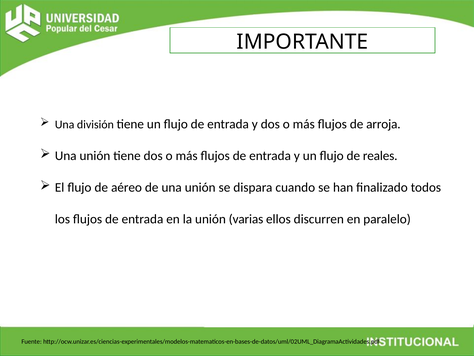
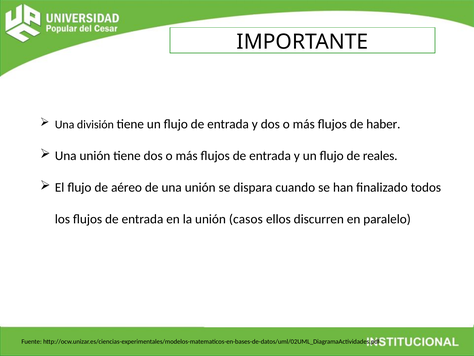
arroja: arroja -> haber (383, 124)
varias: varias -> casos (246, 219)
